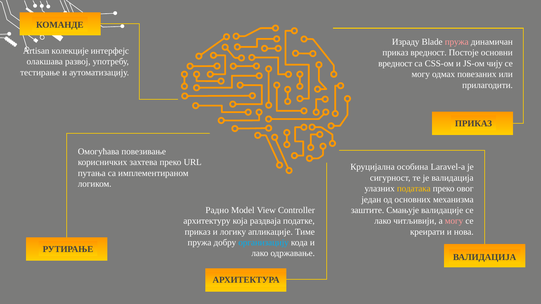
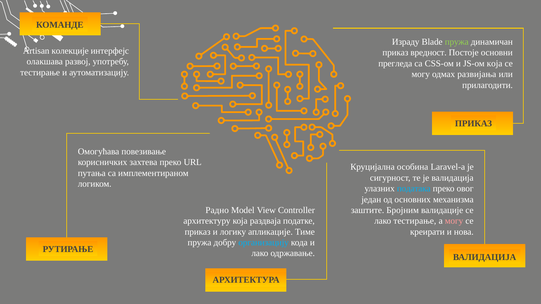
пружа colour: pink -> light green (457, 42)
вредност: вредност -> прегледа (395, 64)
JS-ом чију: чију -> која (495, 64)
повезаних: повезаних -> развијања (477, 74)
података colour: yellow -> light blue (414, 189)
Смањује: Смањује -> Бројним (403, 210)
лако читљивији: читљивији -> тестирање (415, 221)
